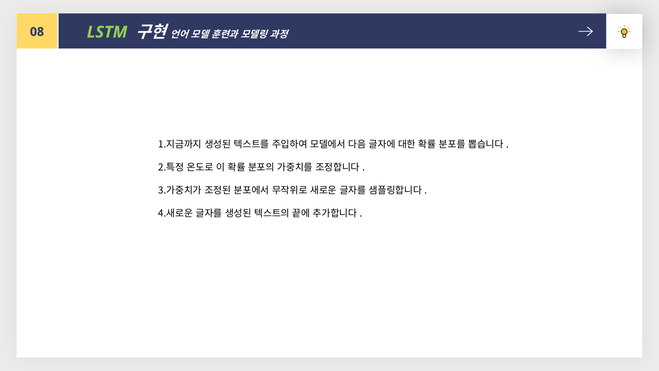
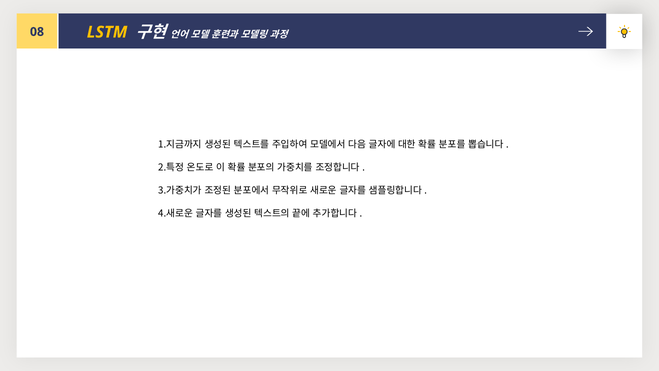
LSTM colour: light green -> yellow (107, 32)
